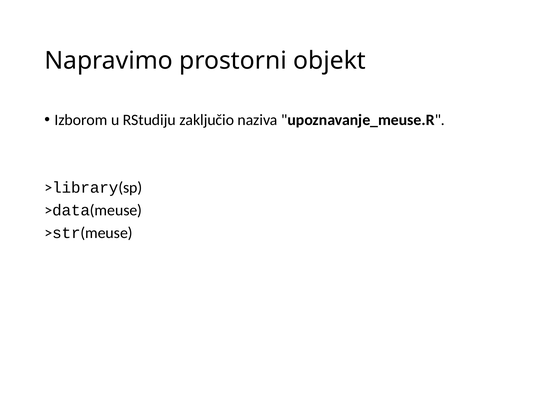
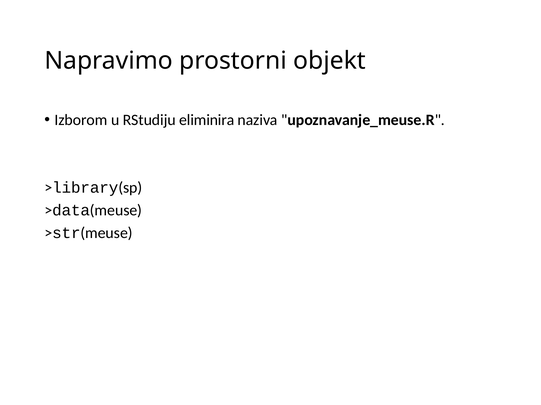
zaključio: zaključio -> eliminira (207, 120)
